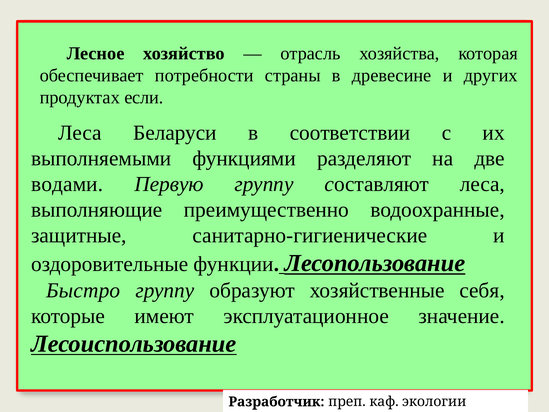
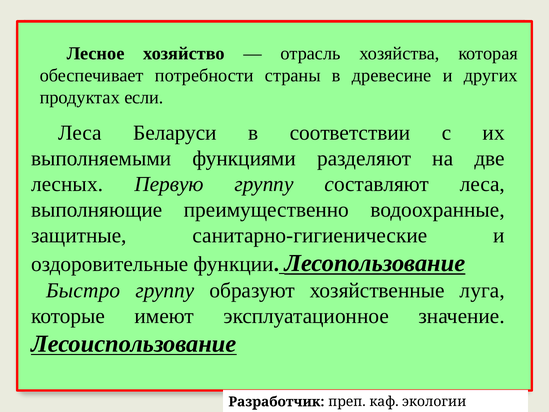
водами: водами -> лесных (67, 184)
себя: себя -> луга (482, 290)
